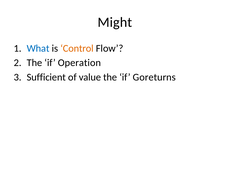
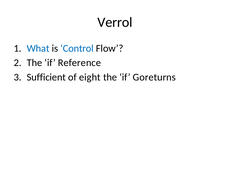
Might: Might -> Verrol (115, 22)
Control colour: orange -> blue (77, 48)
Operation: Operation -> Reference (79, 63)
value: value -> eight (90, 77)
